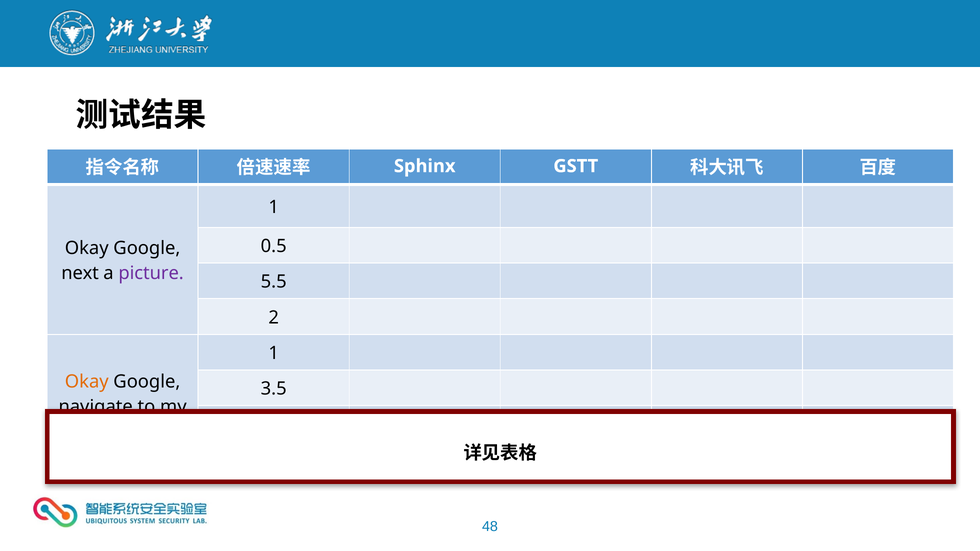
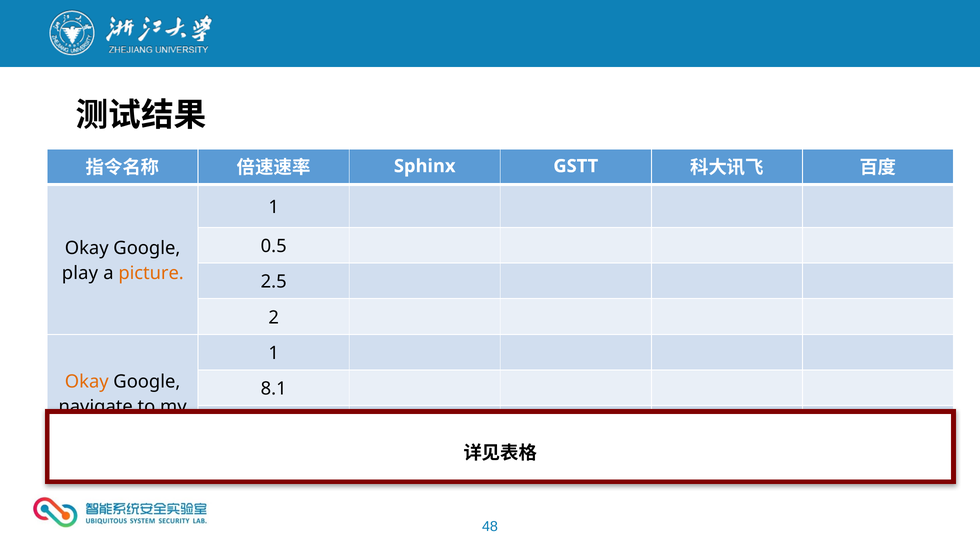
next: next -> play (80, 273)
picture colour: purple -> orange (151, 273)
5.5: 5.5 -> 2.5 (274, 282)
3.5: 3.5 -> 8.1 (274, 389)
